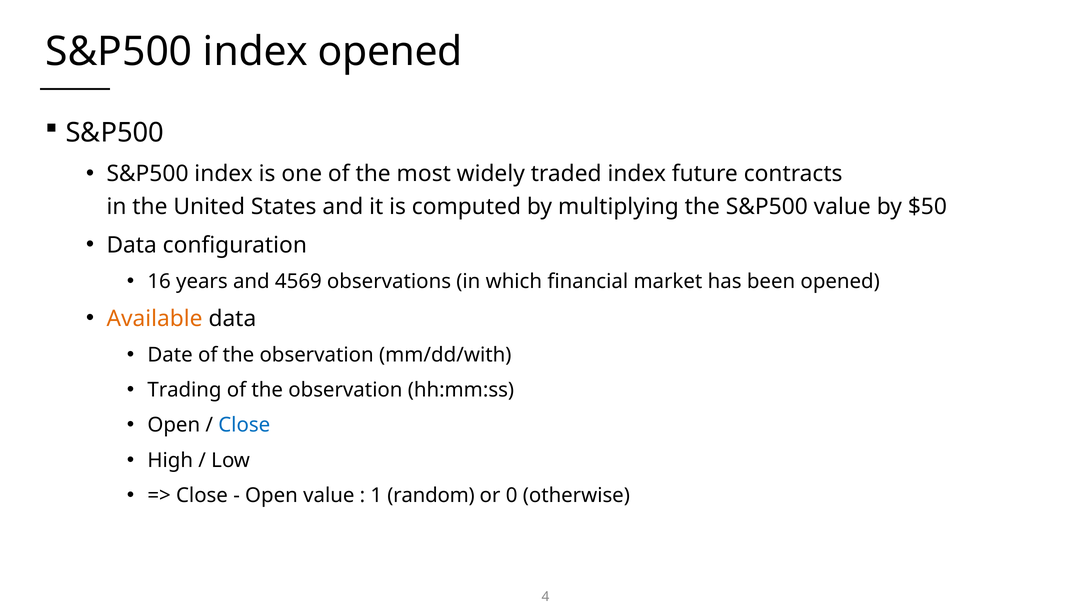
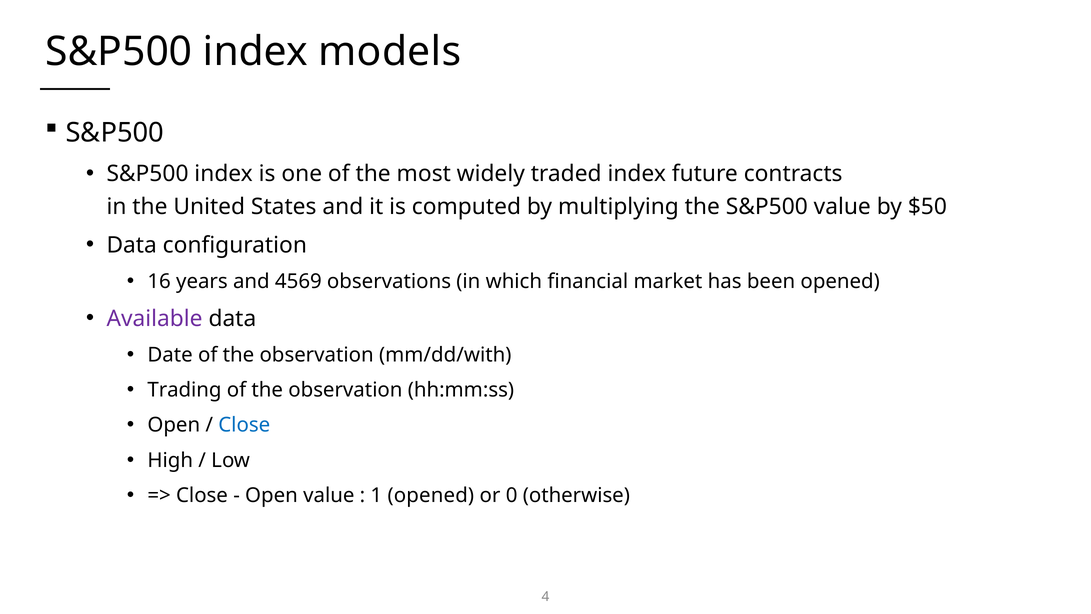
index opened: opened -> models (390, 51)
Available colour: orange -> purple (155, 318)
1 random: random -> opened (431, 495)
